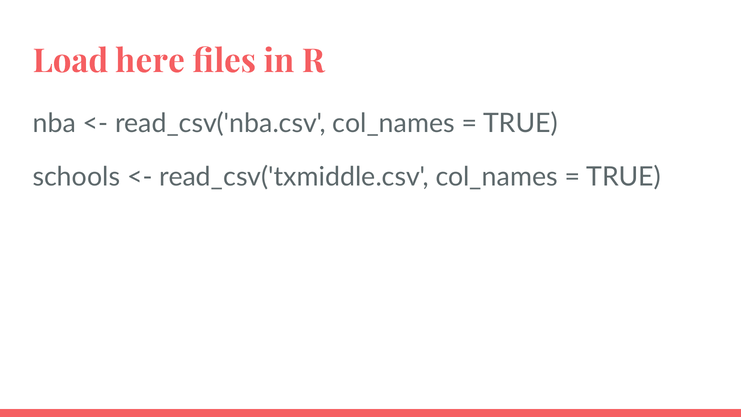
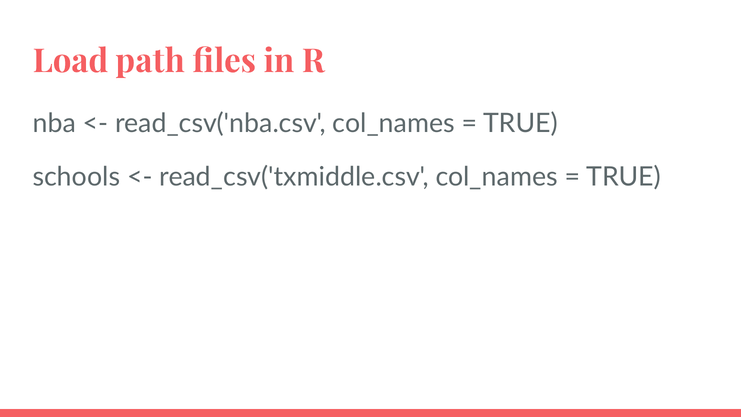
here: here -> path (150, 61)
